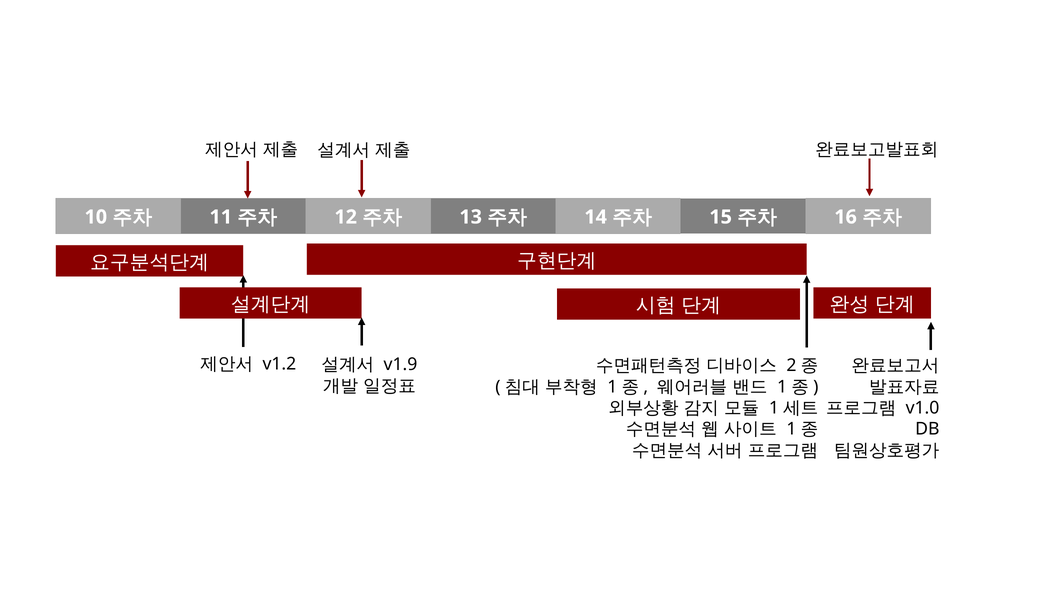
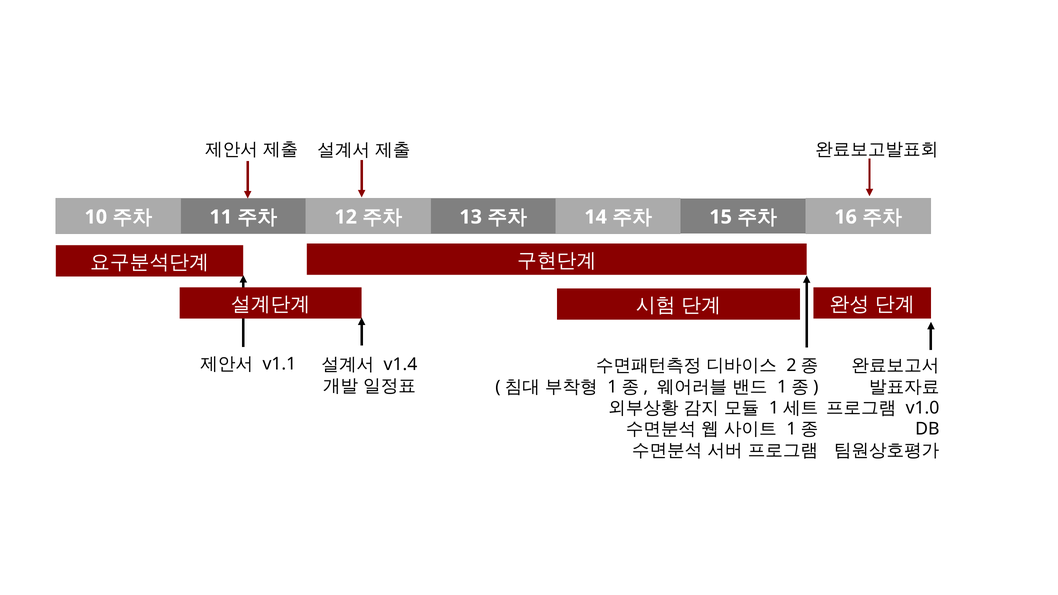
v1.2: v1.2 -> v1.1 (279, 364)
v1.9: v1.9 -> v1.4 (400, 365)
